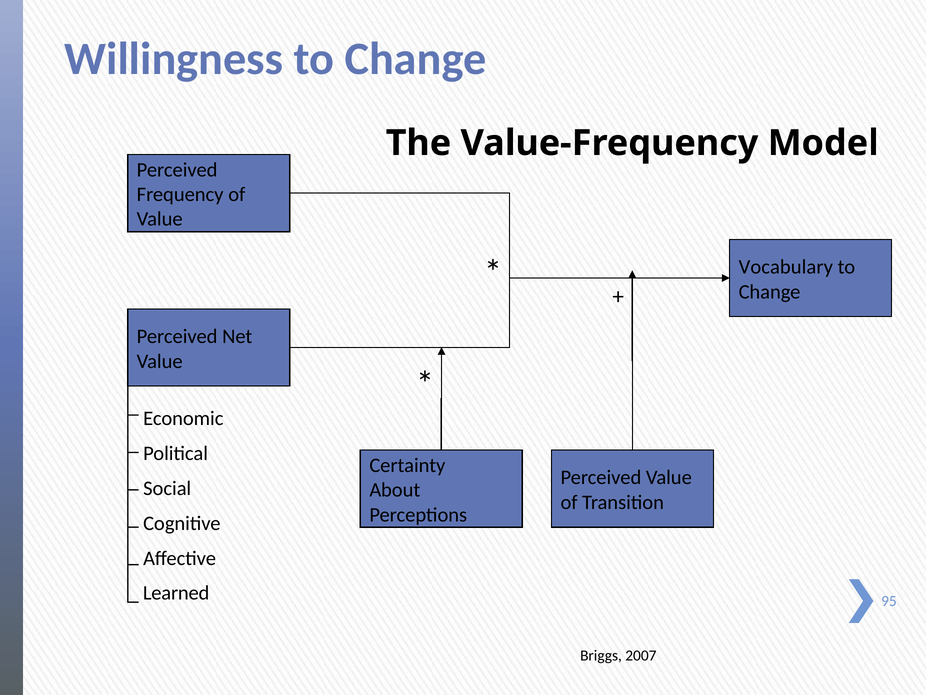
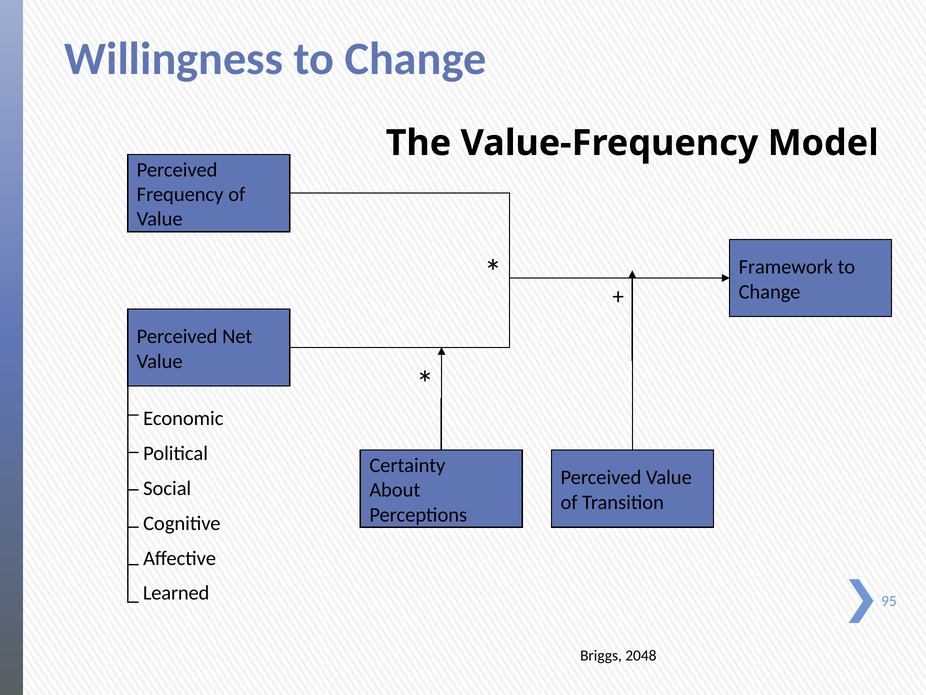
Vocabulary: Vocabulary -> Framework (786, 267)
2007: 2007 -> 2048 (641, 655)
